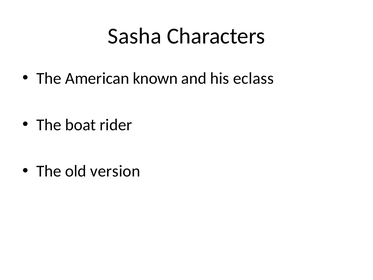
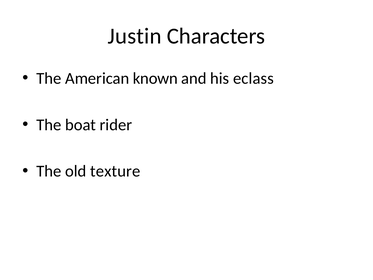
Sasha: Sasha -> Justin (135, 36)
version: version -> texture (115, 171)
